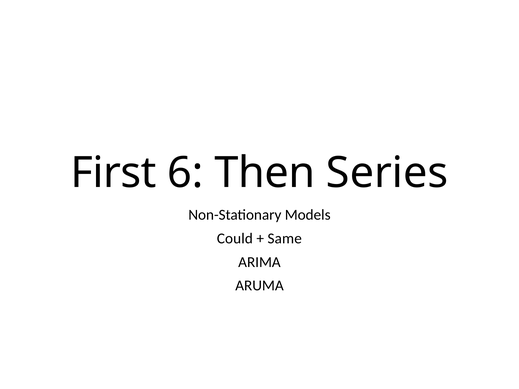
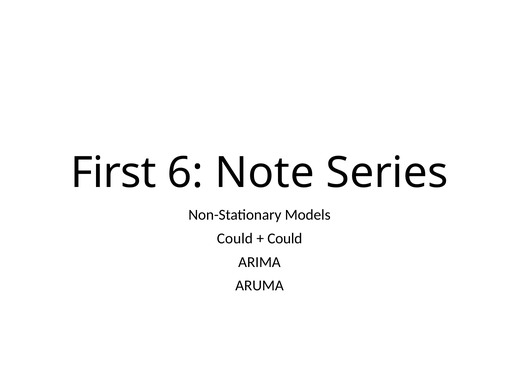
Then: Then -> Note (265, 173)
Same: Same -> Could (285, 239)
